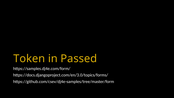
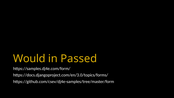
Token: Token -> Would (29, 59)
